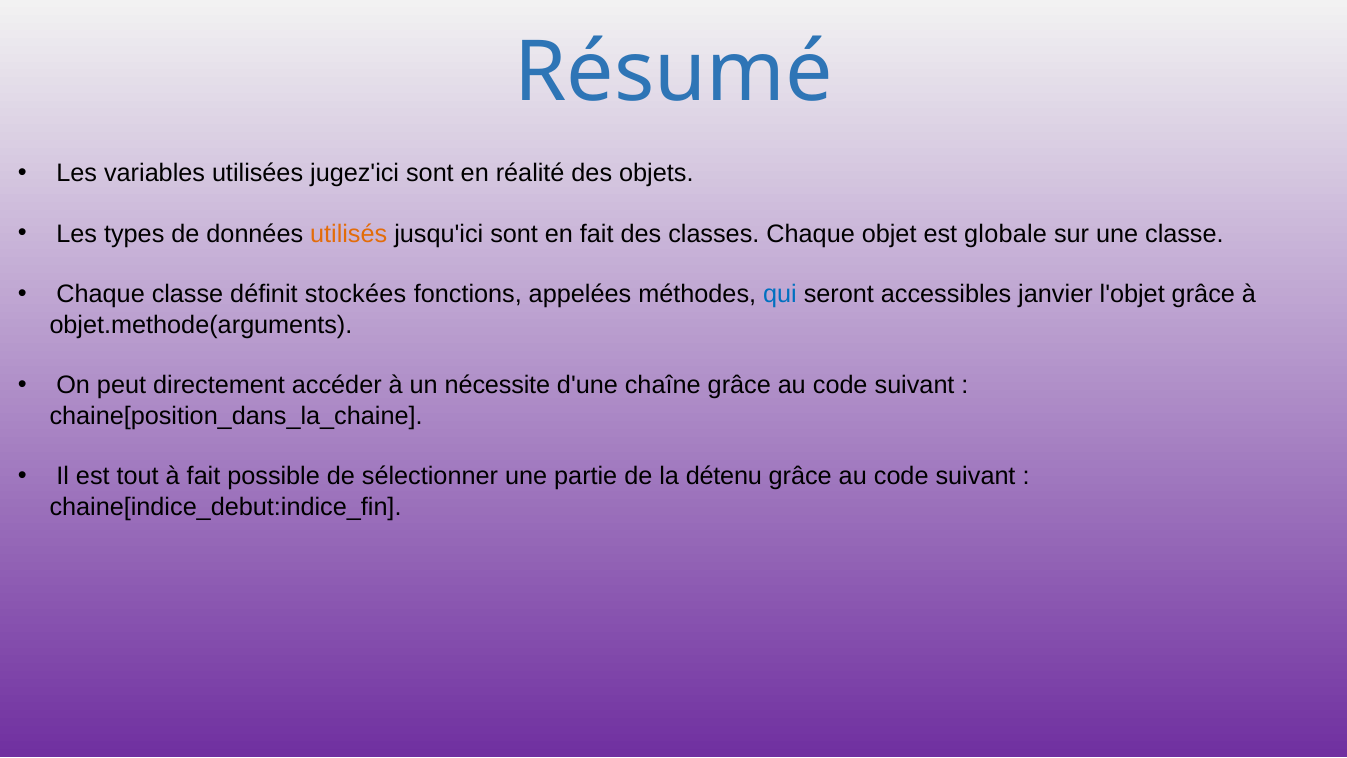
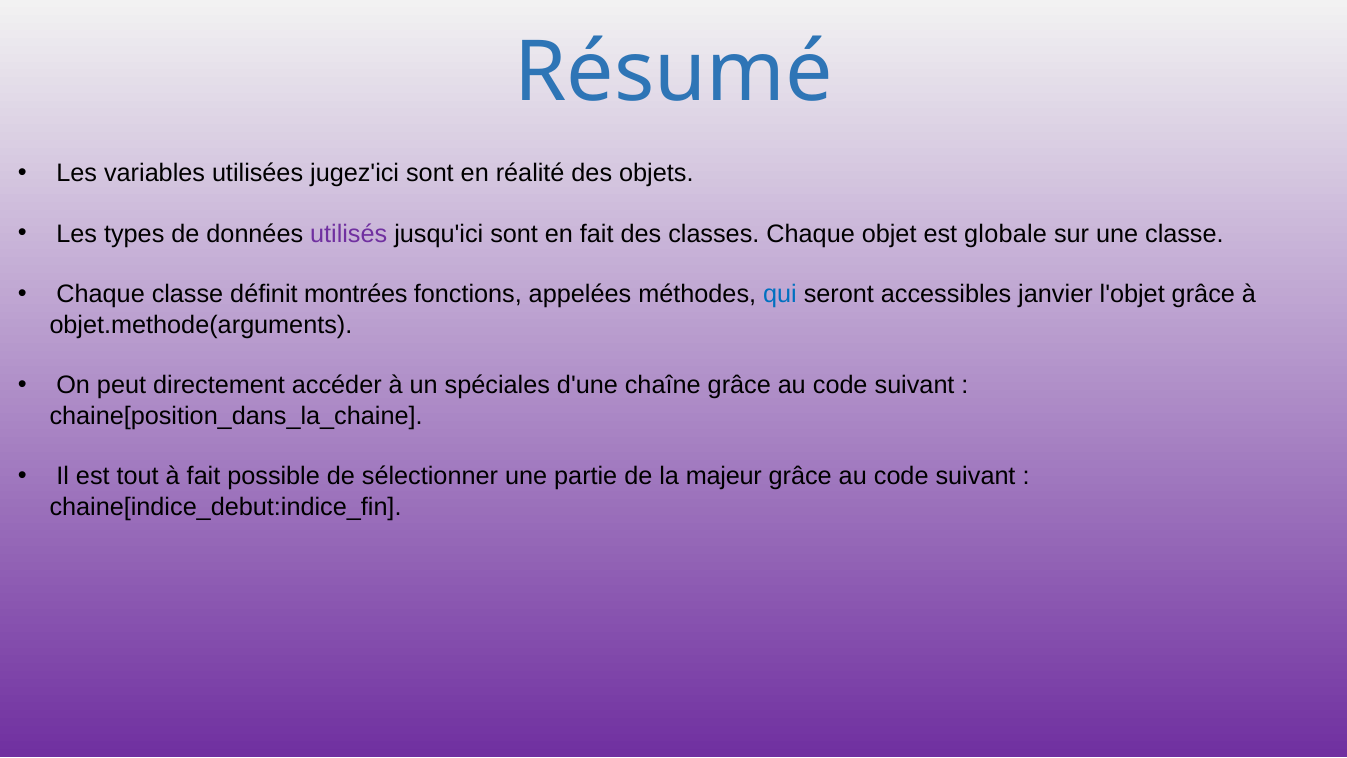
utilisés colour: orange -> purple (349, 234)
stockées: stockées -> montrées (356, 294)
nécessite: nécessite -> spéciales (497, 385)
détenu: détenu -> majeur (724, 476)
